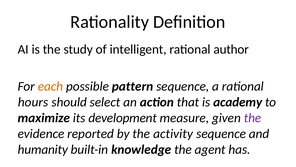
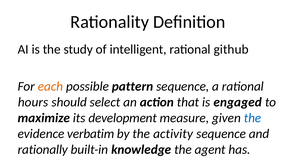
author: author -> github (231, 49)
academy: academy -> engaged (238, 102)
the colour: purple -> blue (253, 118)
reported: reported -> verbatim (91, 133)
humanity: humanity -> rationally (43, 149)
